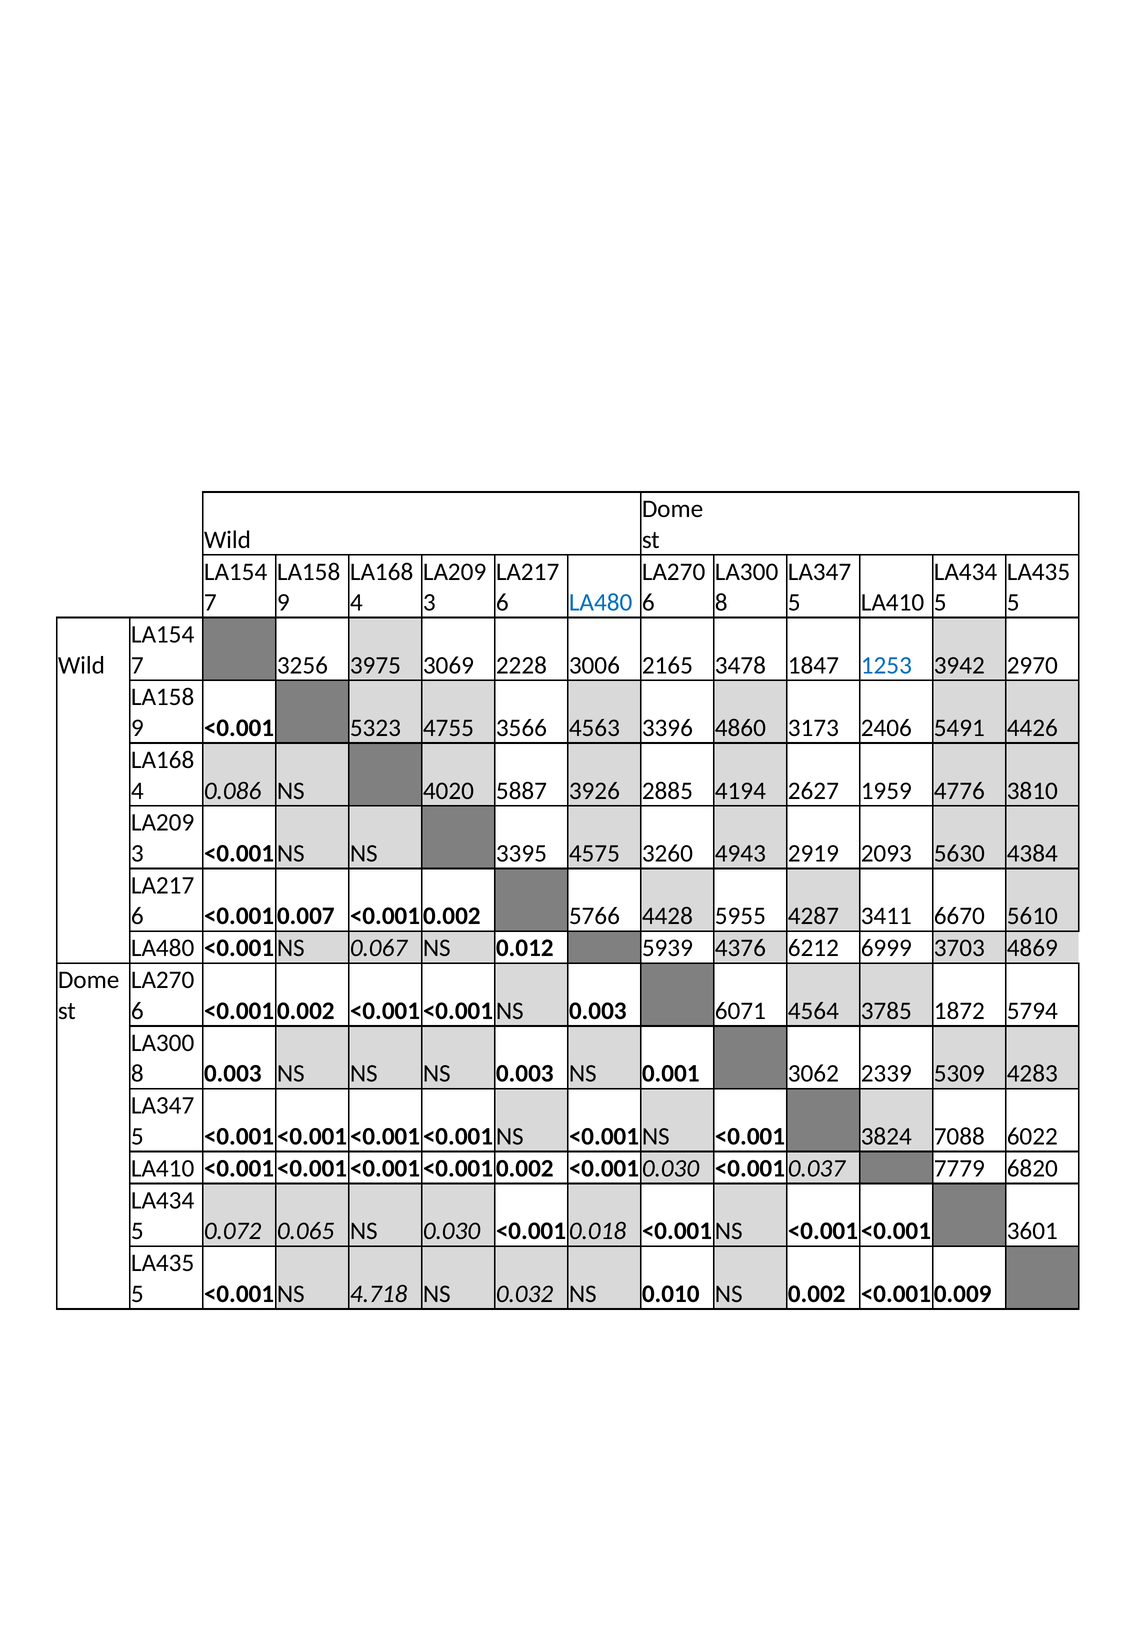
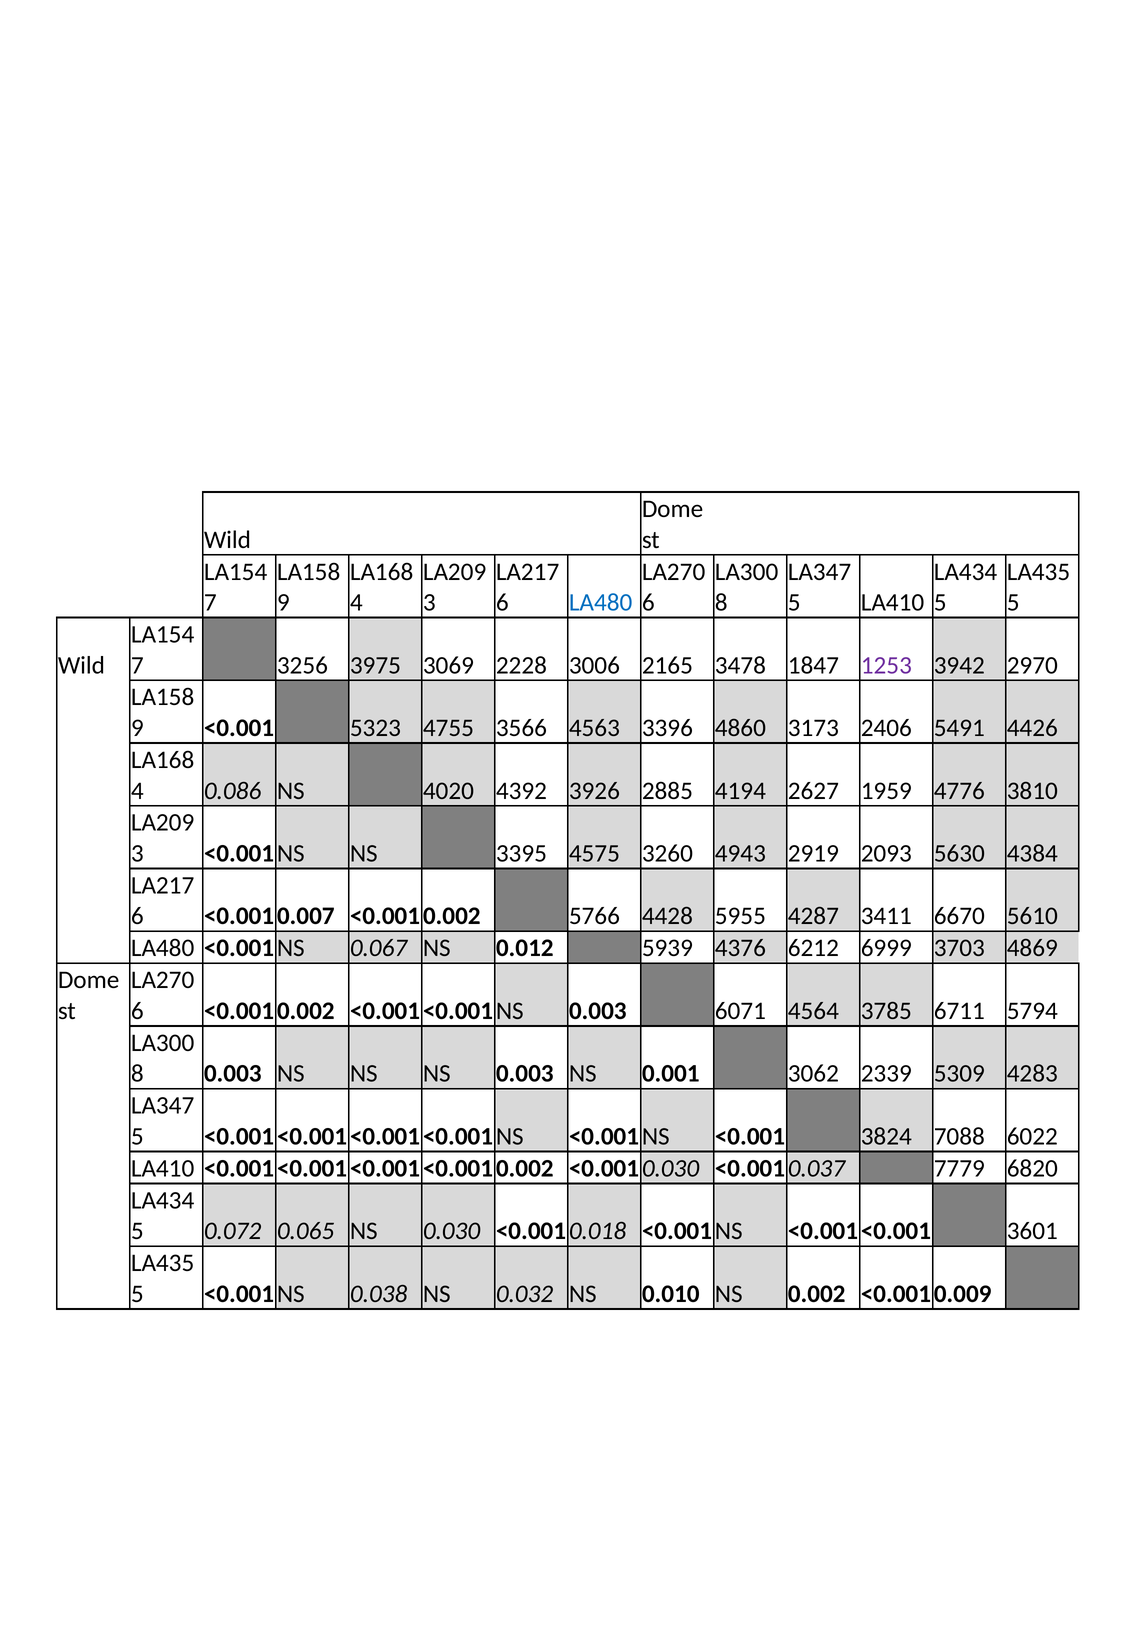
1253 colour: blue -> purple (886, 665)
5887: 5887 -> 4392 (521, 791)
1872: 1872 -> 6711 (959, 1011)
4.718: 4.718 -> 0.038 (379, 1294)
